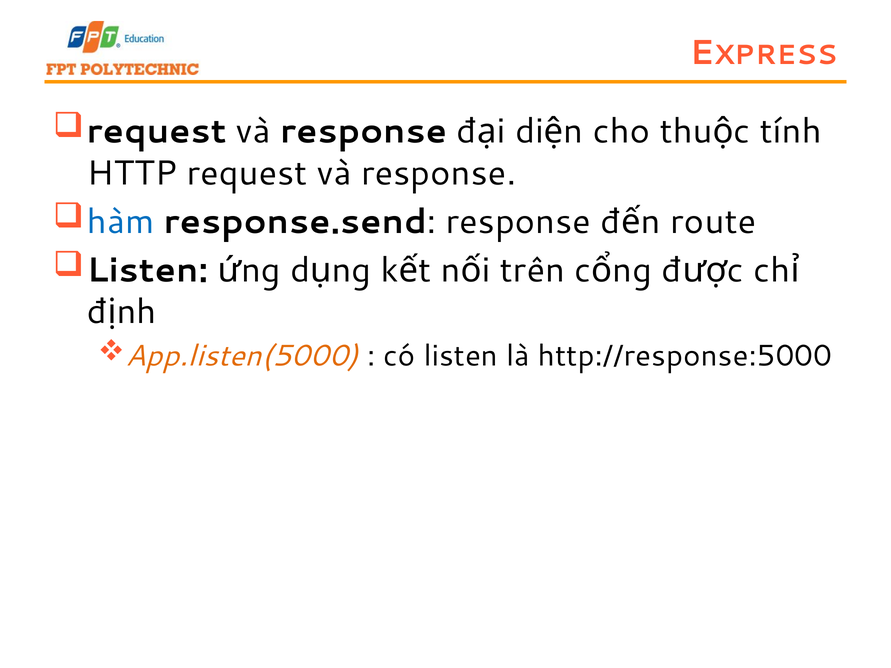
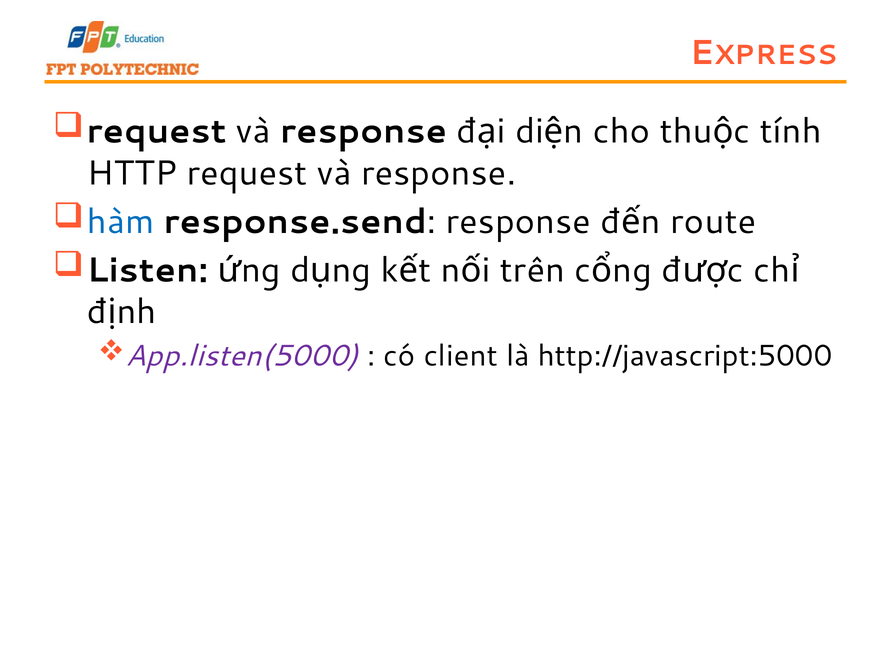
App.listen(5000 colour: orange -> purple (242, 356)
có listen: listen -> client (461, 356)
http://response:5000: http://response:5000 -> http://javascript:5000 (685, 356)
